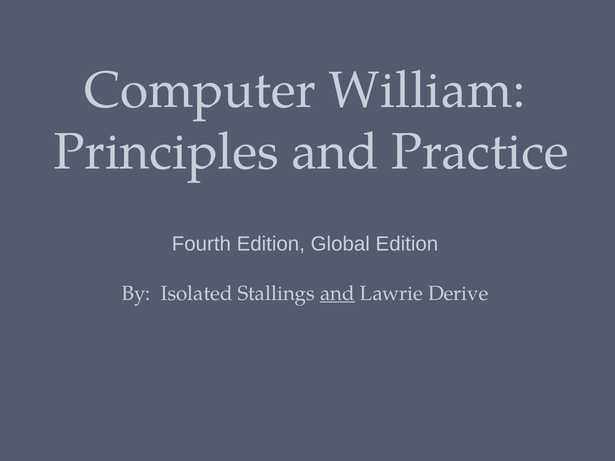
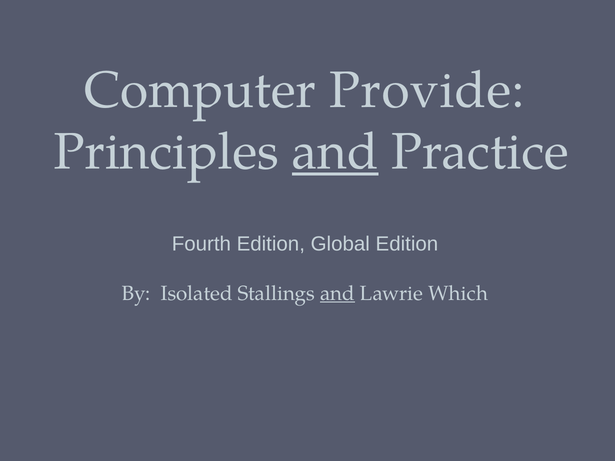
William: William -> Provide (427, 91)
and underline: none -> present (335, 152)
Derive: Derive -> Which (458, 293)
